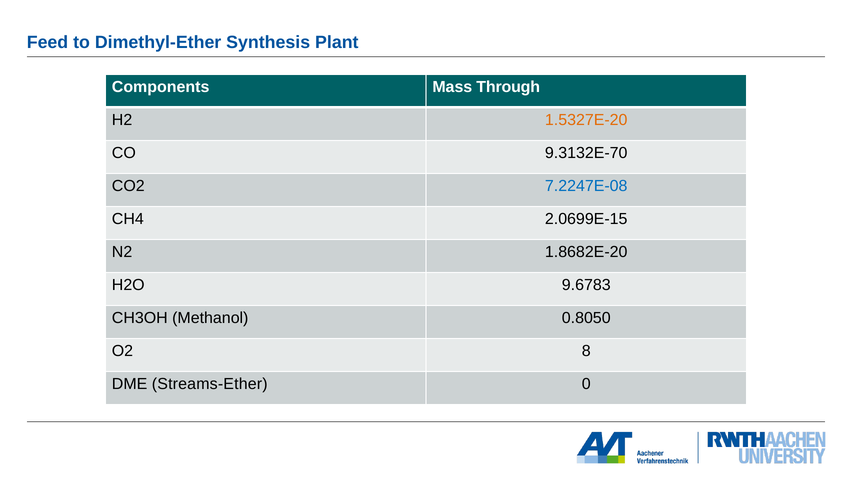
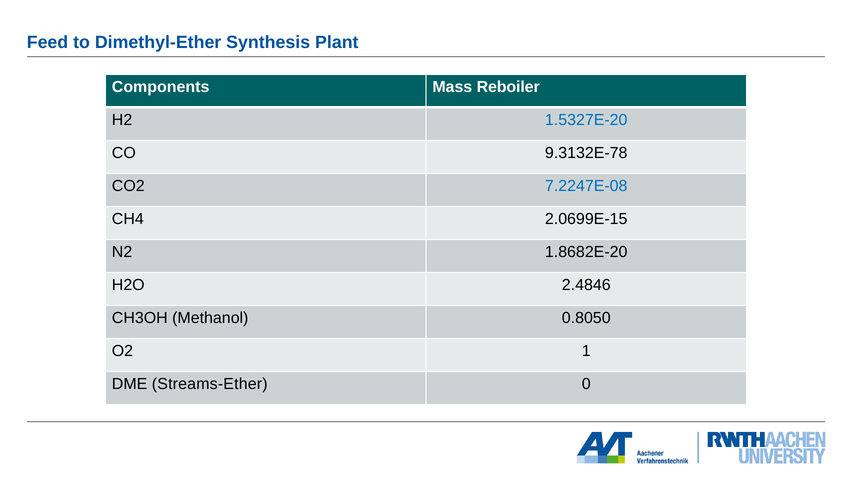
Through: Through -> Reboiler (508, 87)
1.5327E-20 colour: orange -> blue (586, 120)
9.3132E-70: 9.3132E-70 -> 9.3132E-78 (586, 153)
9.6783: 9.6783 -> 2.4846 (586, 285)
8: 8 -> 1 (586, 351)
